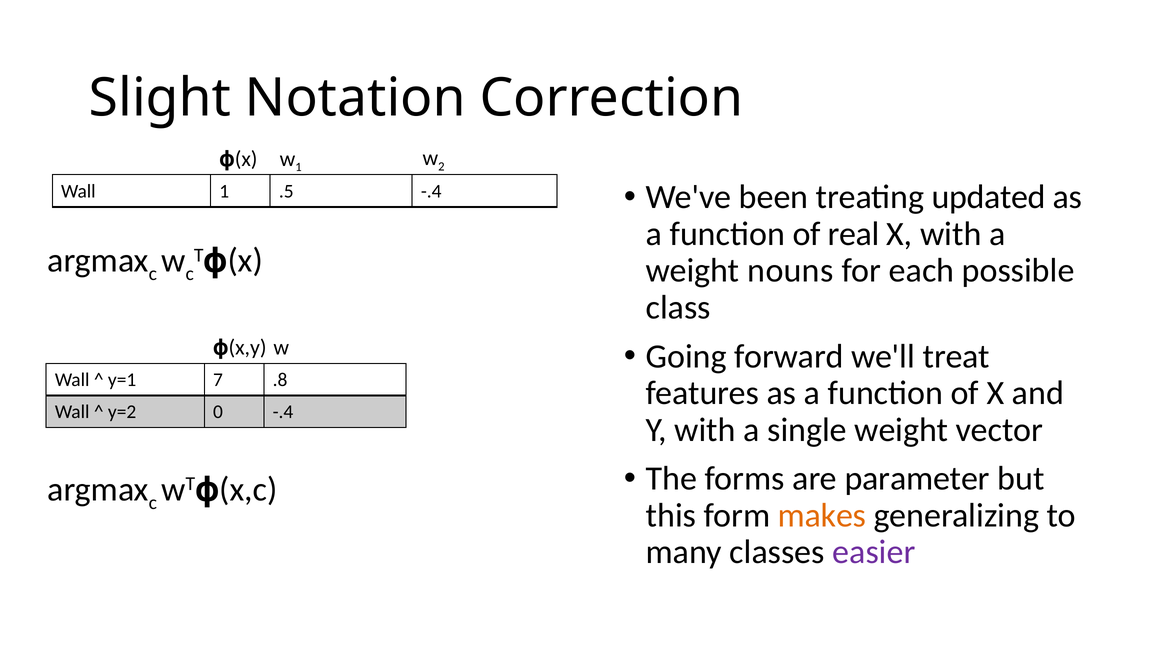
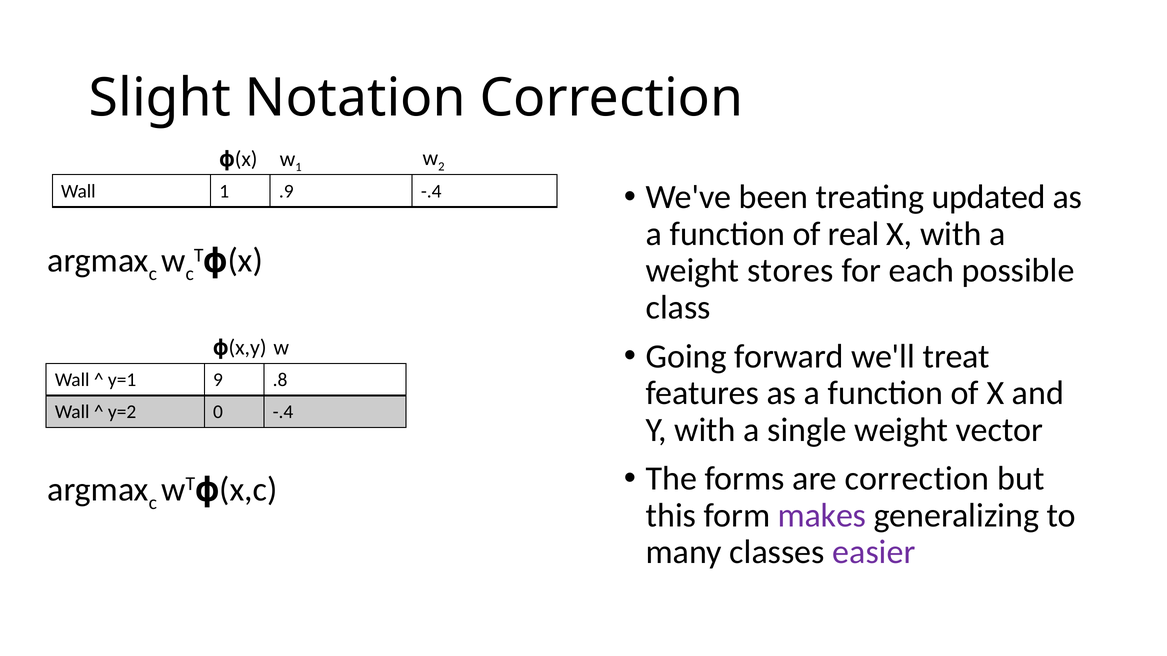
.5: .5 -> .9 (286, 191)
nouns: nouns -> stores (790, 271)
7: 7 -> 9 (218, 380)
are parameter: parameter -> correction (917, 479)
makes colour: orange -> purple (822, 516)
